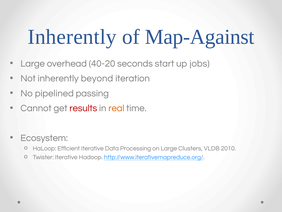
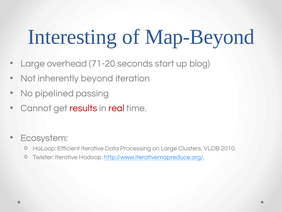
Inherently: Inherently -> Interesting (72, 37)
Map-Against: Map-Against -> Map-Beyond (200, 37)
40-20: 40-20 -> 71-20 (102, 63)
jobs: jobs -> blog (200, 63)
real colour: orange -> red (116, 108)
